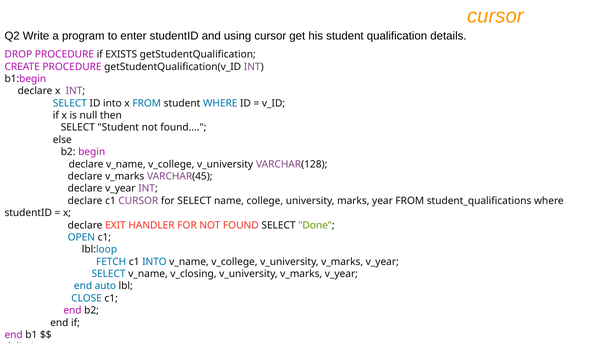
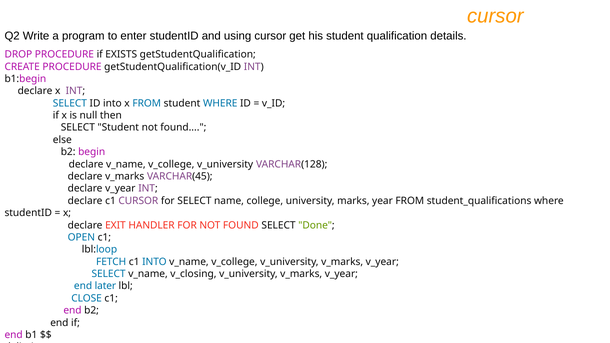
auto: auto -> later (105, 286)
